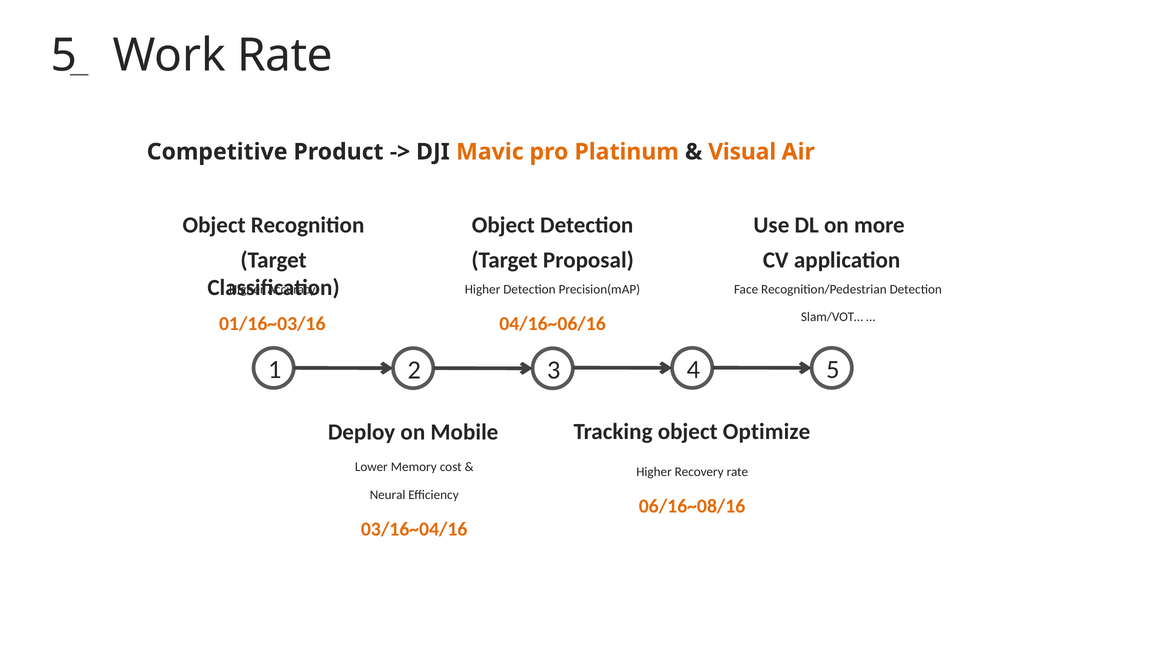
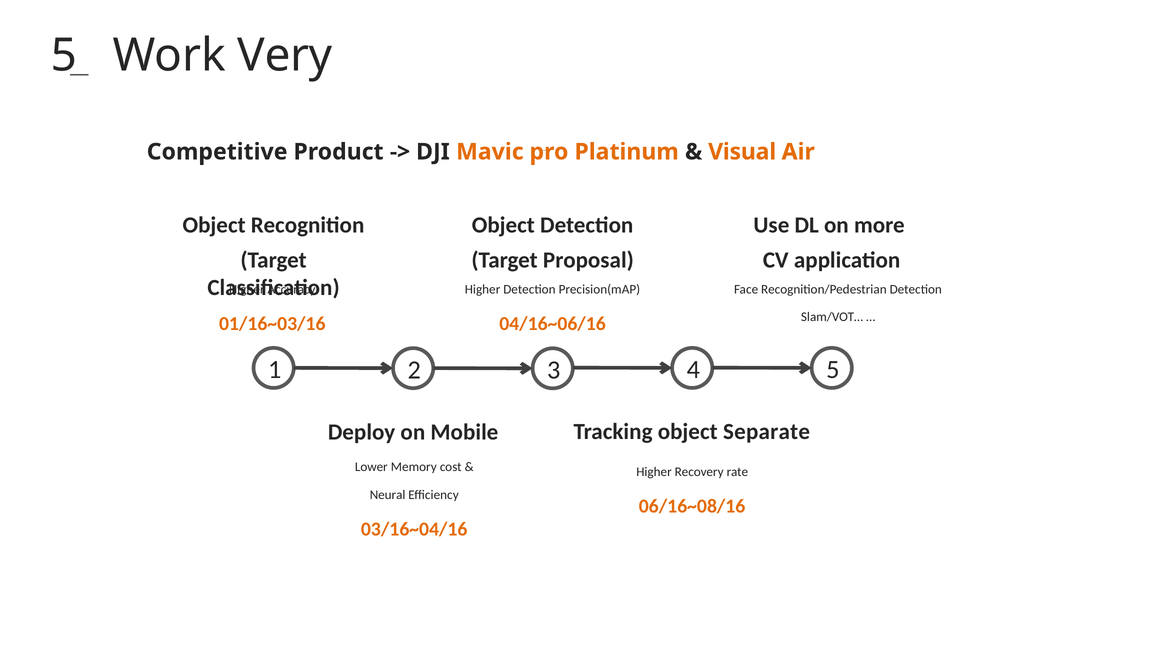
Rate: Rate -> Very (285, 55)
Optimize: Optimize -> Separate (767, 432)
